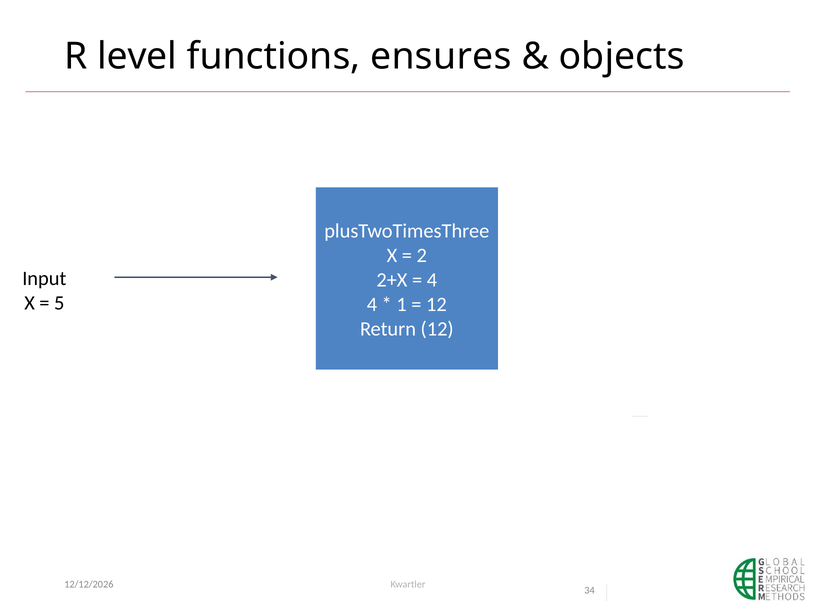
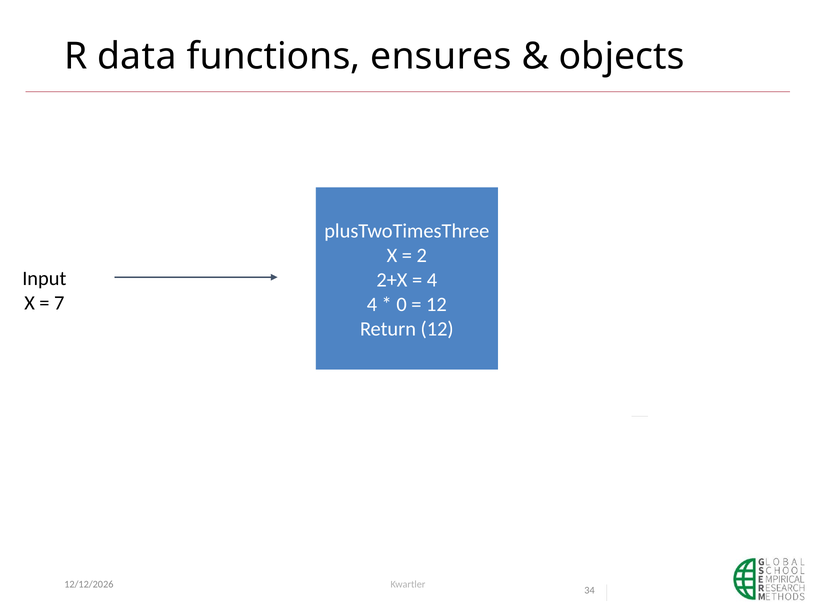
level: level -> data (137, 57)
5: 5 -> 7 (59, 303)
1: 1 -> 0 (402, 304)
